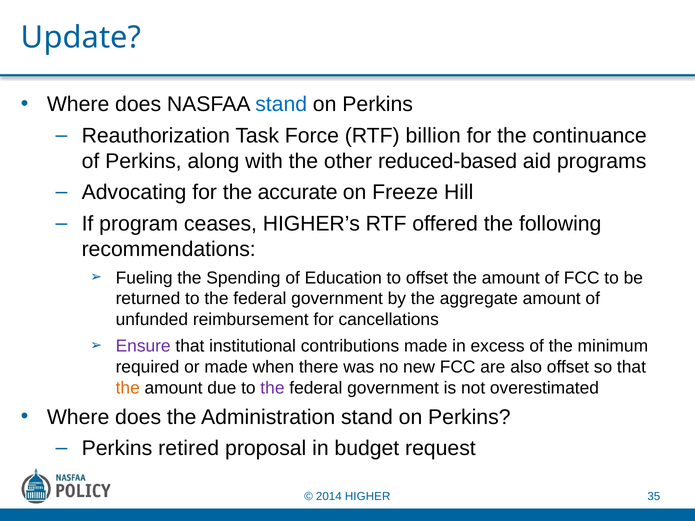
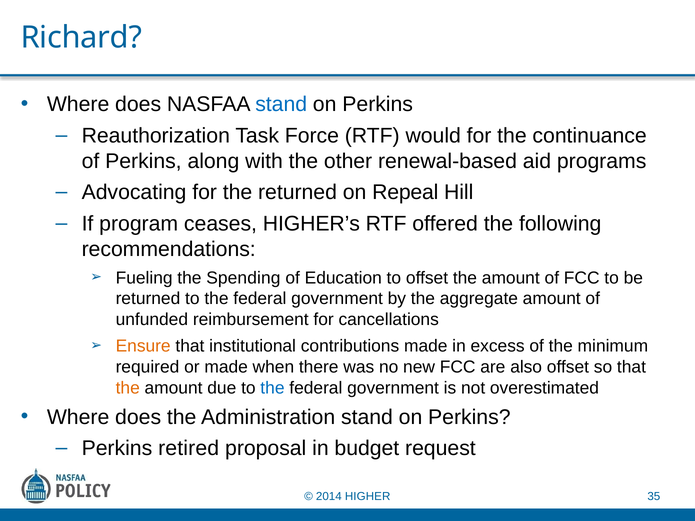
Update: Update -> Richard (81, 37)
billion: billion -> would (433, 136)
reduced-based: reduced-based -> renewal-based (447, 161)
the accurate: accurate -> returned (298, 193)
Freeze: Freeze -> Repeal (405, 193)
Ensure colour: purple -> orange (143, 346)
the colour: purple -> blue (272, 388)
